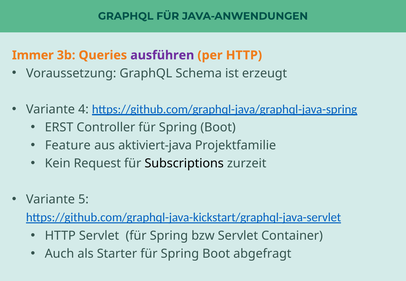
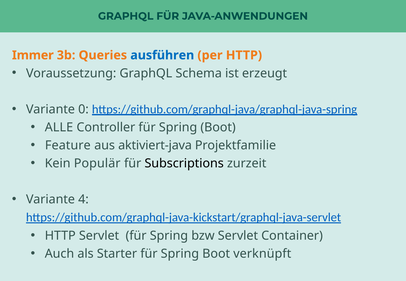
ausführen colour: purple -> blue (162, 55)
4: 4 -> 0 (83, 109)
ERST: ERST -> ALLE (59, 127)
Request: Request -> Populär (97, 163)
5: 5 -> 4 (83, 199)
abgefragt: abgefragt -> verknüpft (262, 254)
